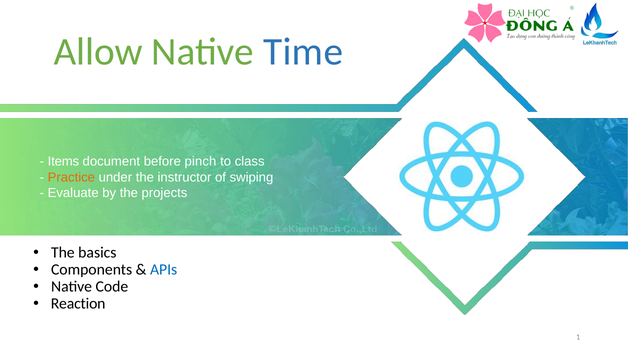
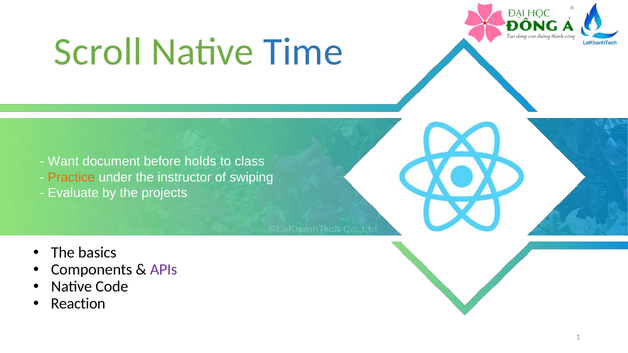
Allow: Allow -> Scroll (98, 52)
Items: Items -> Want (63, 162)
pinch: pinch -> holds (200, 162)
APIs colour: blue -> purple (164, 270)
